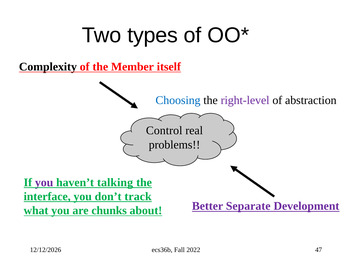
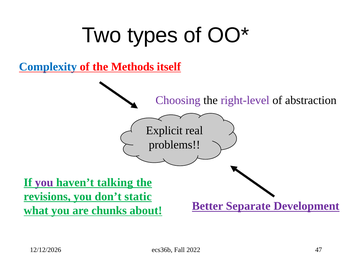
Complexity colour: black -> blue (48, 67)
Member: Member -> Methods (133, 67)
Choosing colour: blue -> purple (178, 100)
Control: Control -> Explicit (164, 131)
interface: interface -> revisions (47, 196)
track: track -> static (138, 196)
